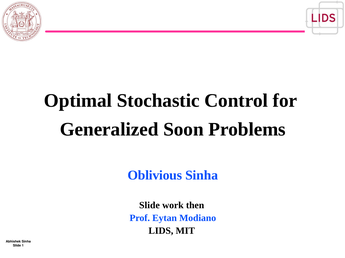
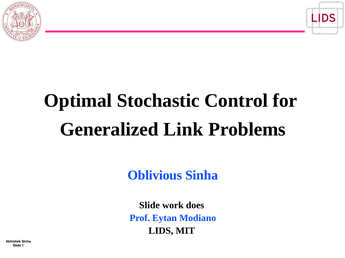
Soon: Soon -> Link (183, 130)
then: then -> does (195, 206)
